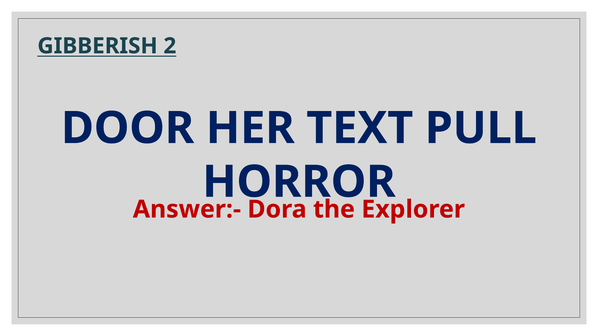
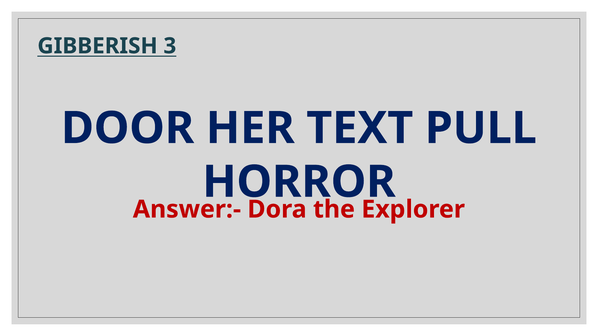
2: 2 -> 3 (170, 46)
